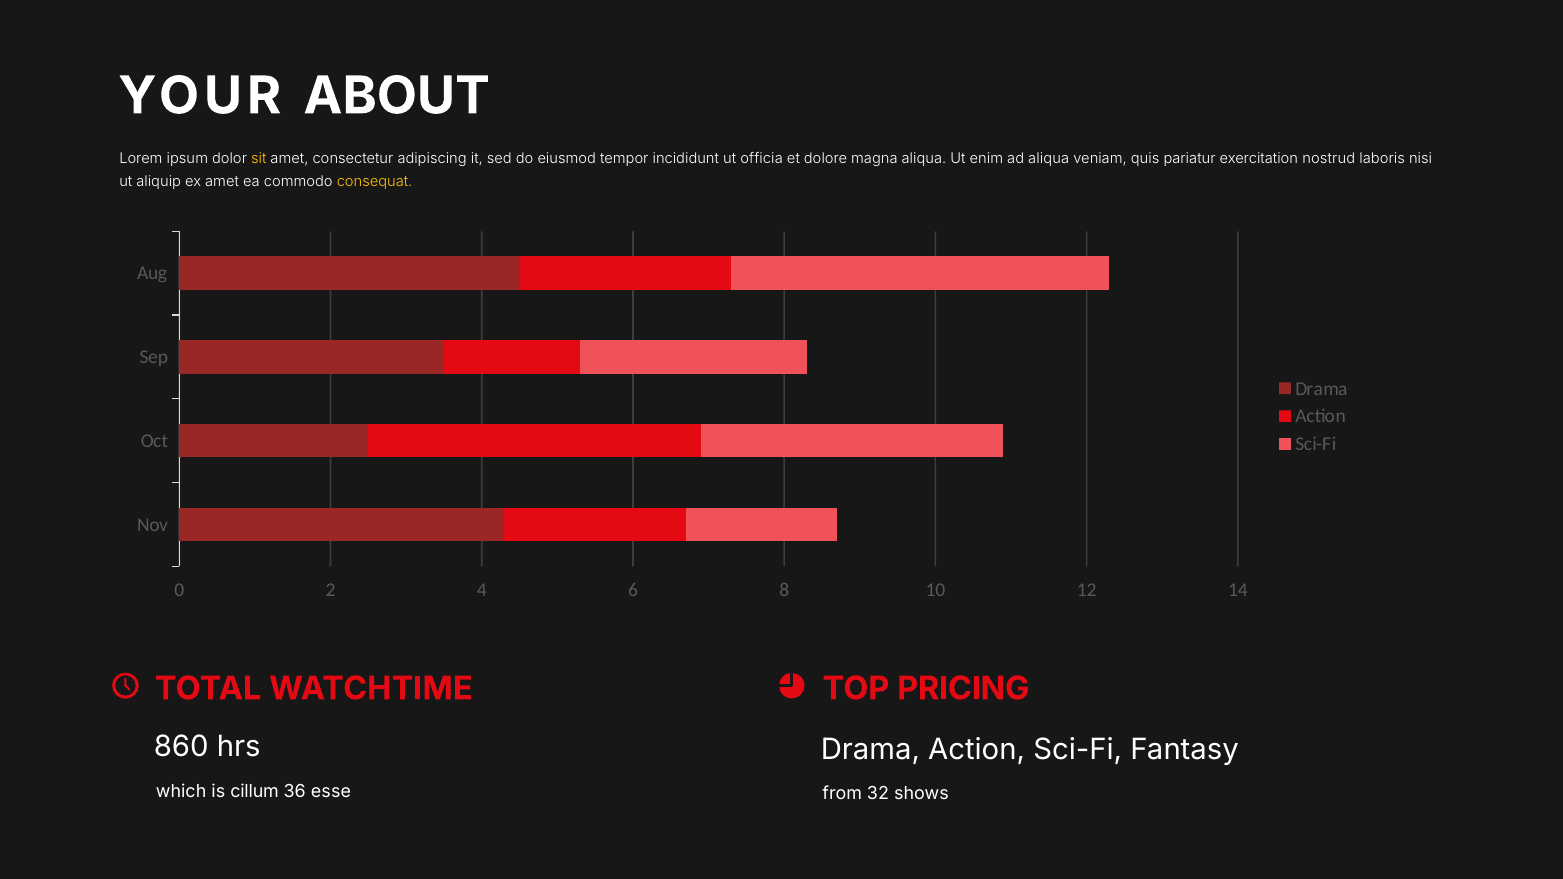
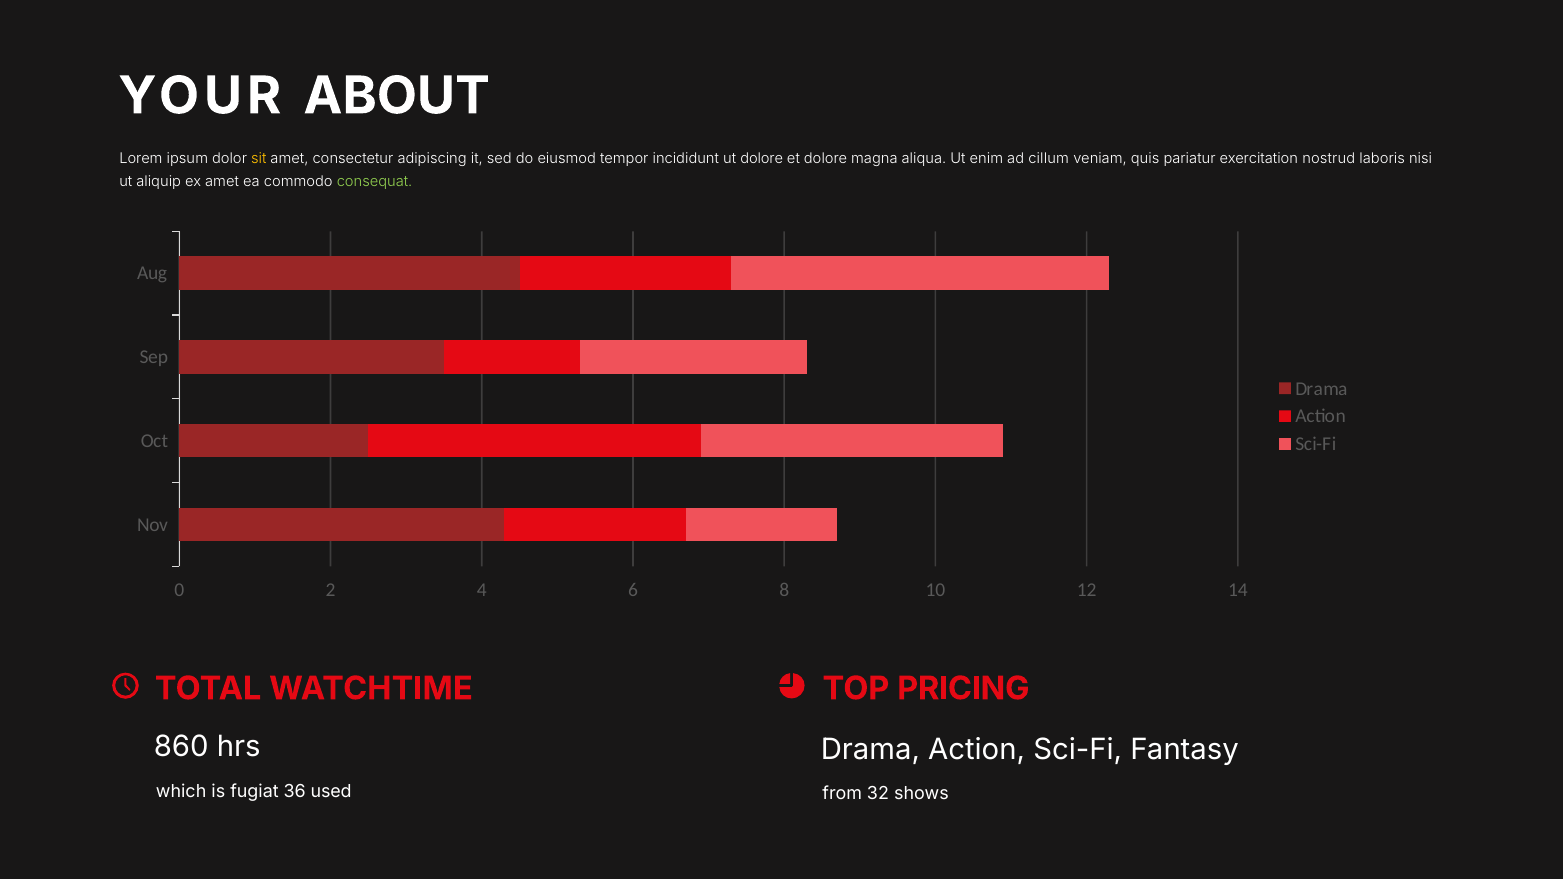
ut officia: officia -> dolore (762, 159)
ad aliqua: aliqua -> cillum (1049, 159)
consequat colour: yellow -> light green (375, 181)
cillum: cillum -> fugiat (254, 792)
esse: esse -> used (331, 792)
